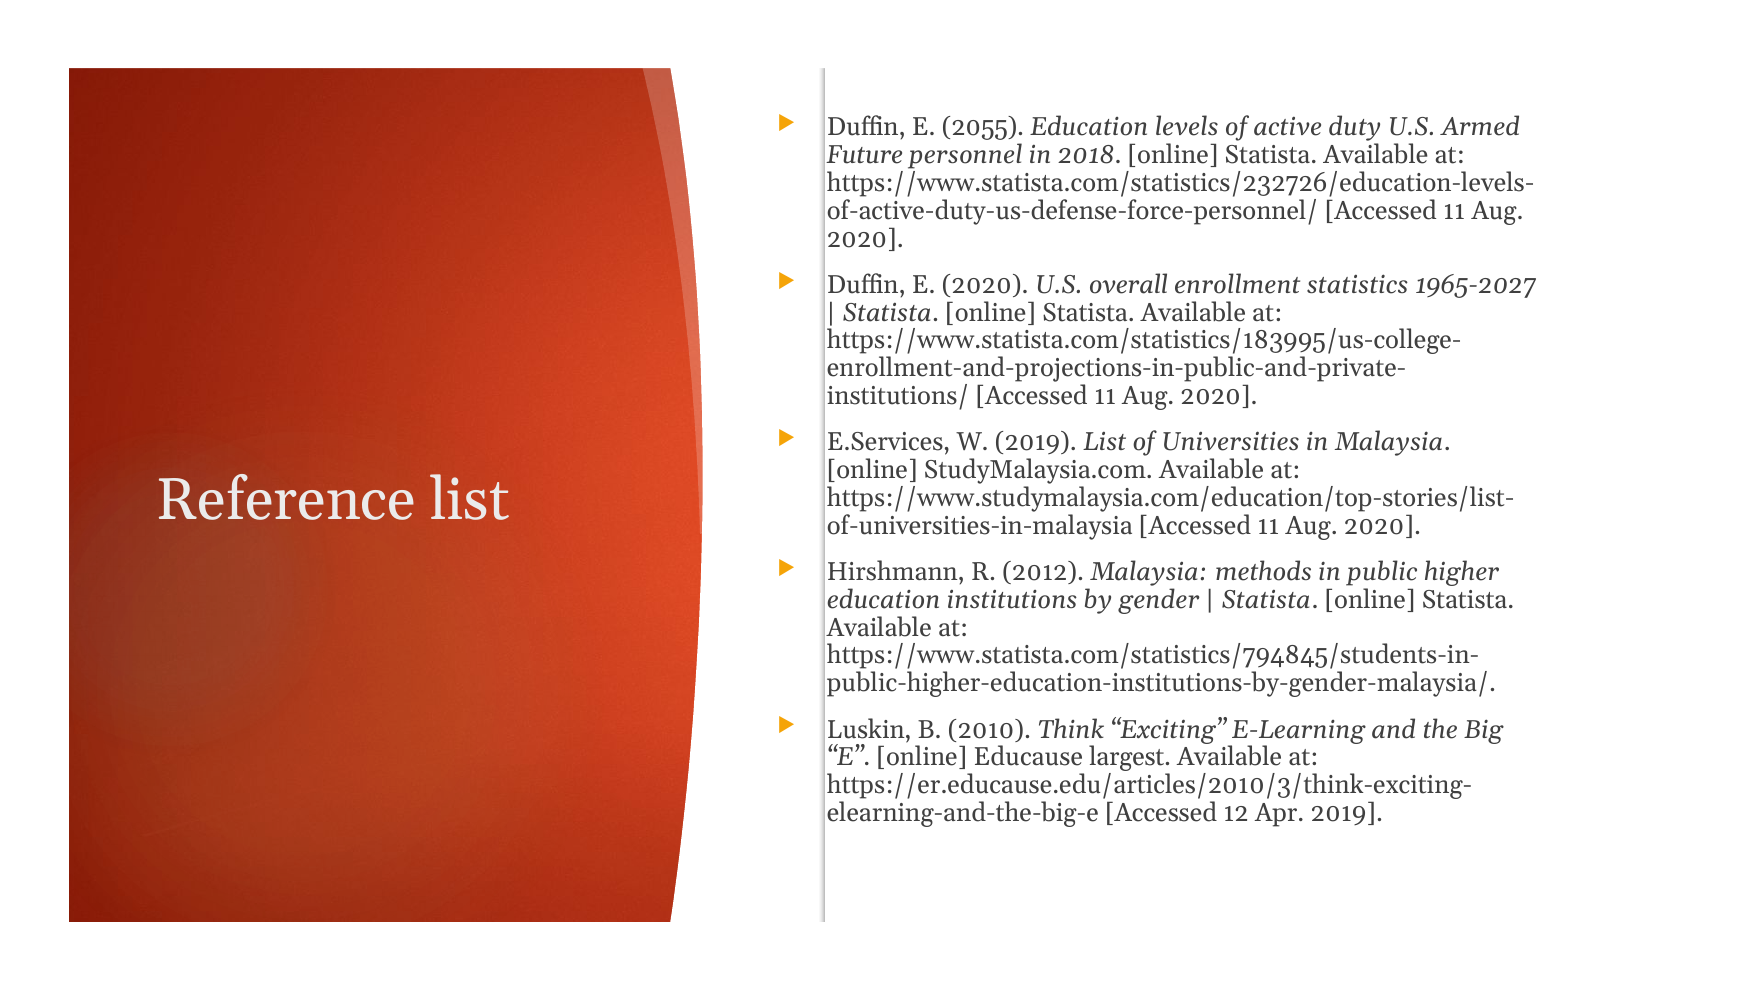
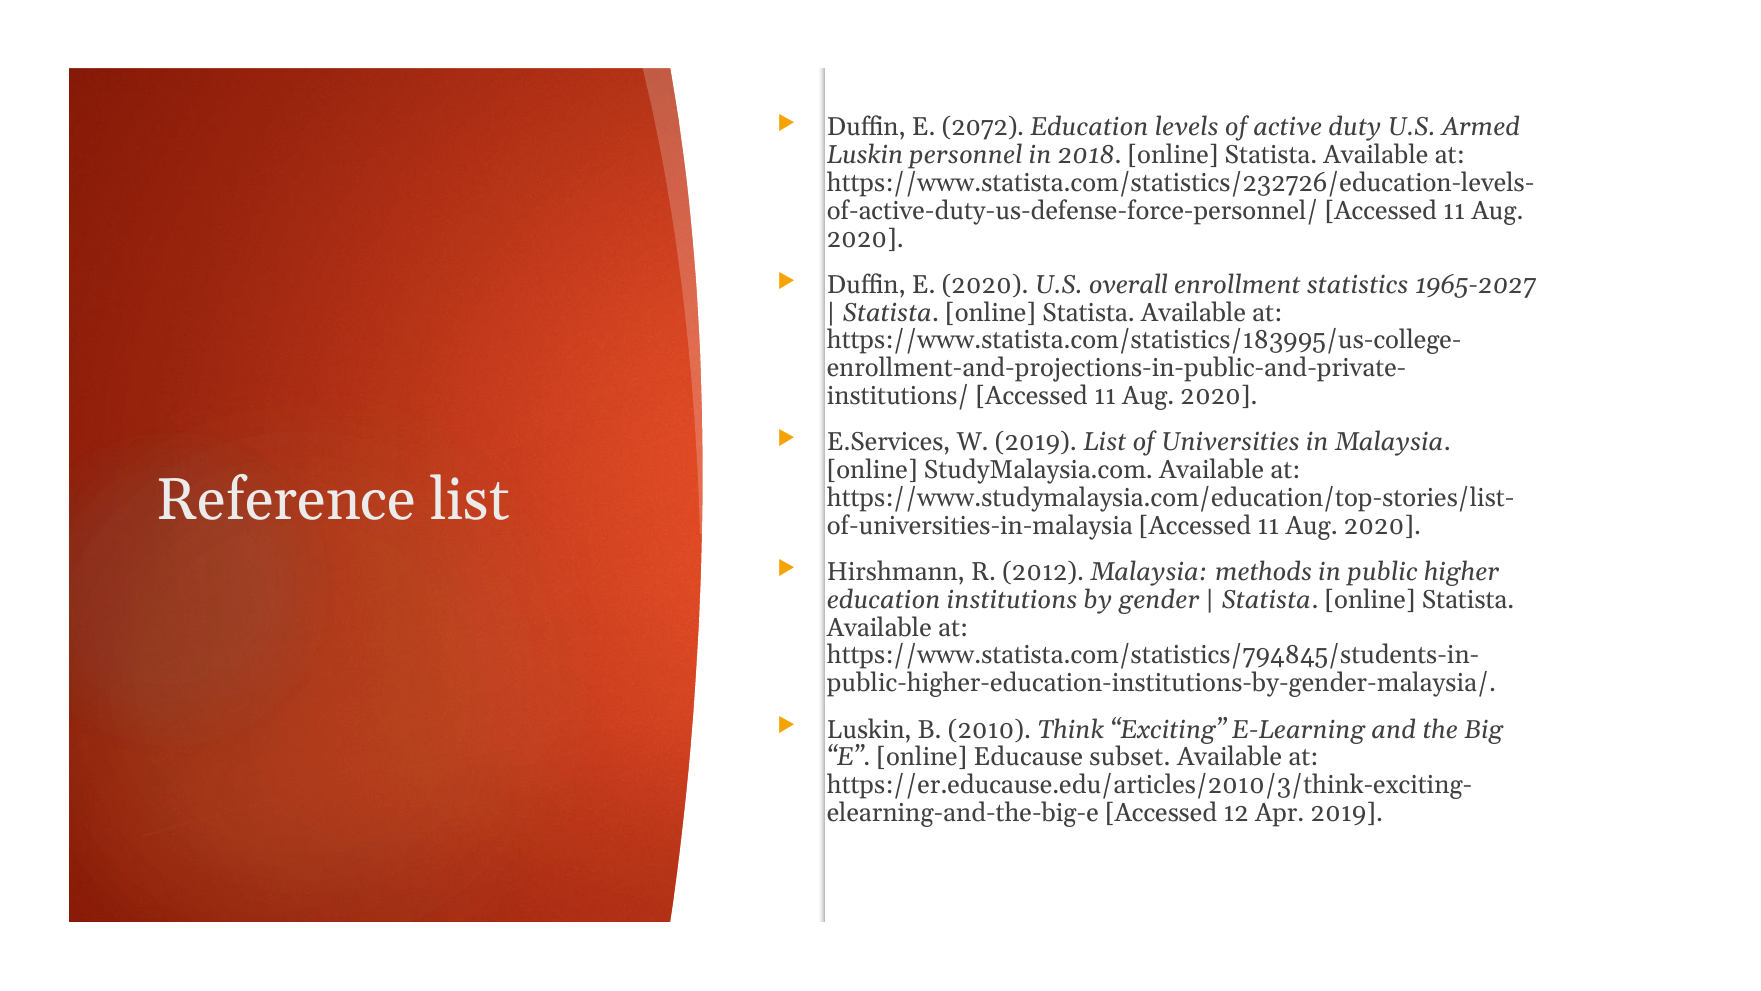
2055: 2055 -> 2072 (983, 127)
Future: Future -> Luskin (865, 155)
largest: largest -> subset (1130, 757)
